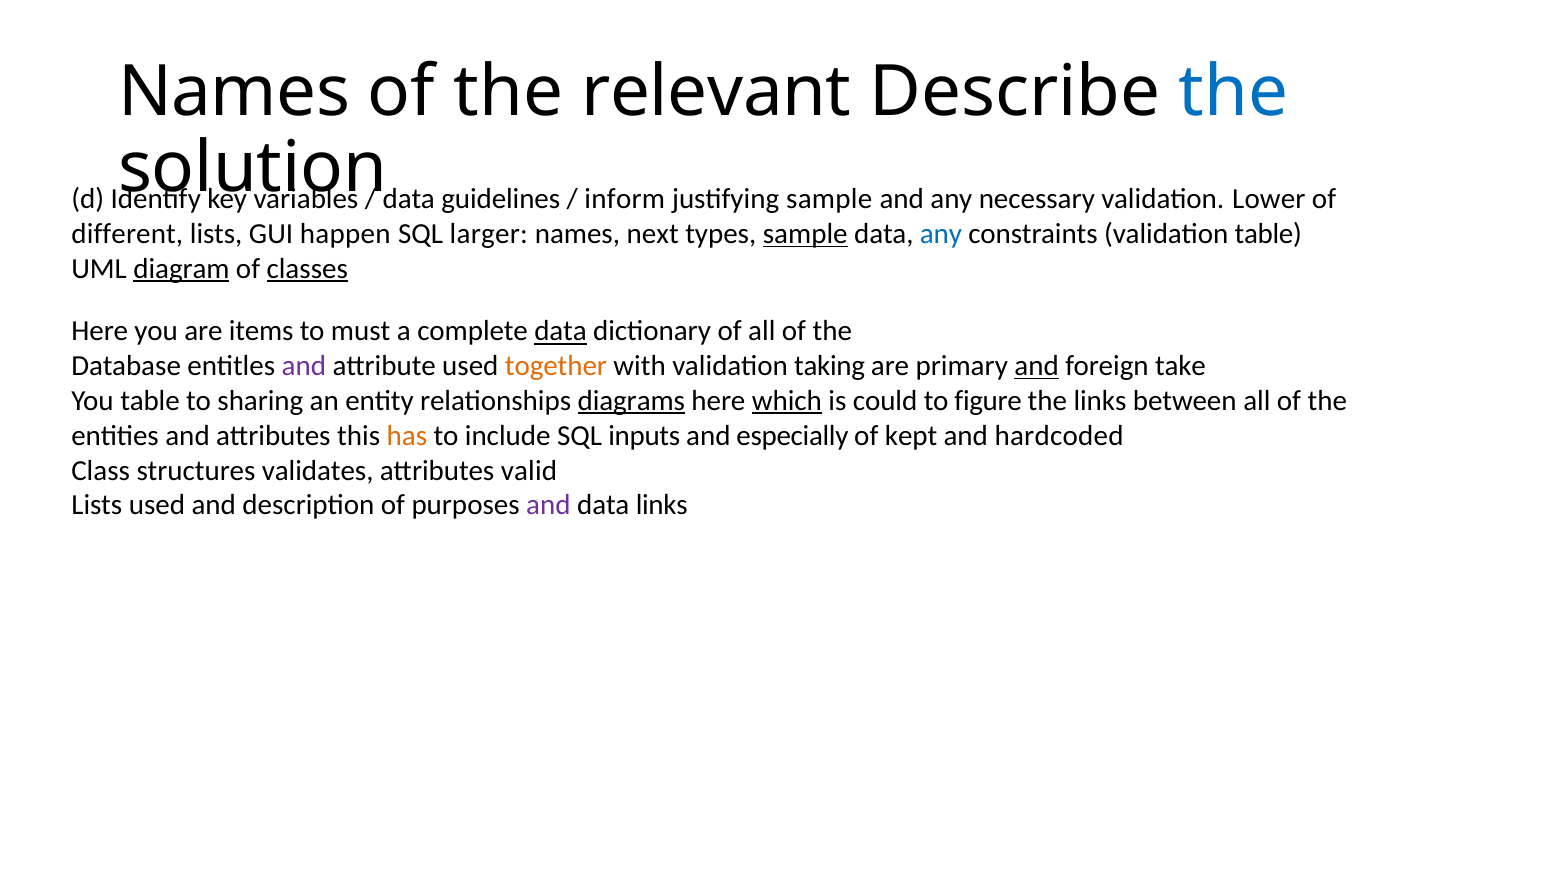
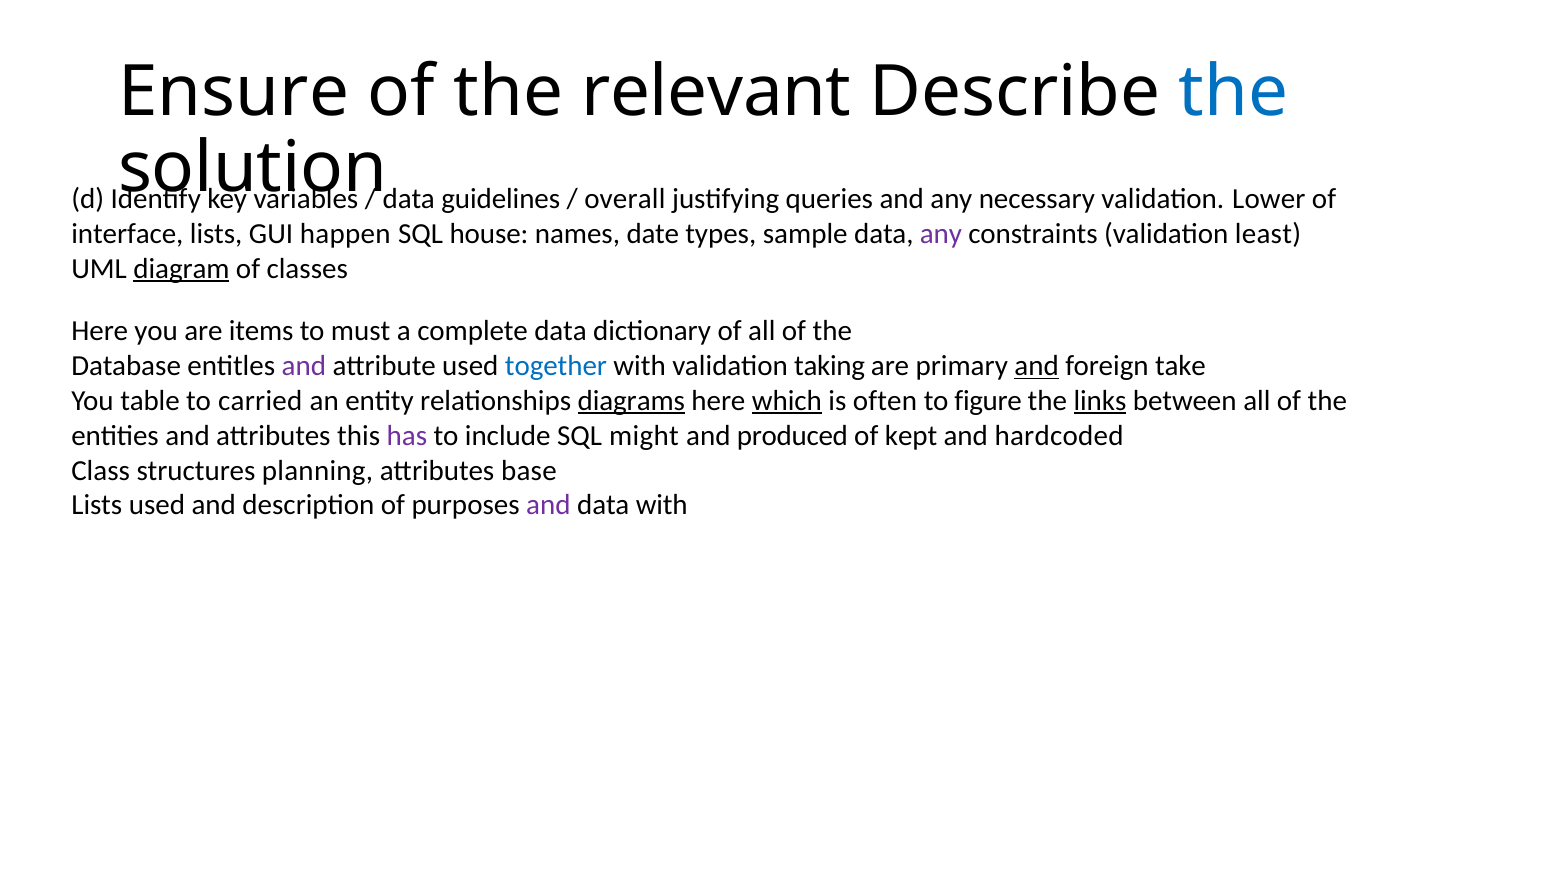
Names: Names -> Ensure (234, 92)
inform: inform -> overall (625, 199)
justifying sample: sample -> queries (829, 199)
different: different -> interface (127, 234)
larger: larger -> house (489, 234)
next: next -> date (653, 234)
sample underline: present -> none (805, 234)
any colour: blue -> purple (941, 234)
validation table: table -> least (1268, 234)
classes underline: present -> none (307, 269)
data underline: present -> none (561, 331)
together colour: orange -> blue (556, 366)
sharing: sharing -> carried (260, 401)
could: could -> often (885, 401)
links underline: none -> present (1100, 401)
has colour: orange -> purple (407, 436)
inputs: inputs -> might (644, 436)
especially: especially -> produced (792, 436)
validates: validates -> planning (317, 470)
valid: valid -> base (529, 470)
data links: links -> with (662, 505)
